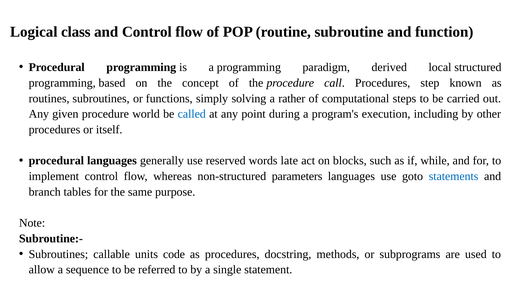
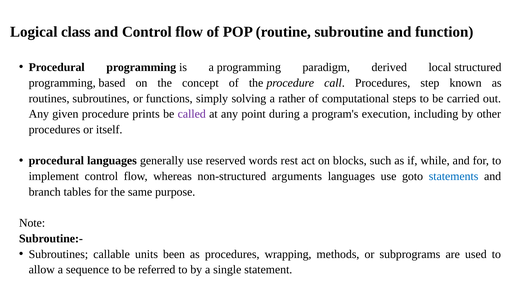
world: world -> prints (146, 114)
called colour: blue -> purple (192, 114)
late: late -> rest (289, 161)
parameters: parameters -> arguments (297, 176)
code: code -> been (174, 254)
docstring: docstring -> wrapping (288, 254)
